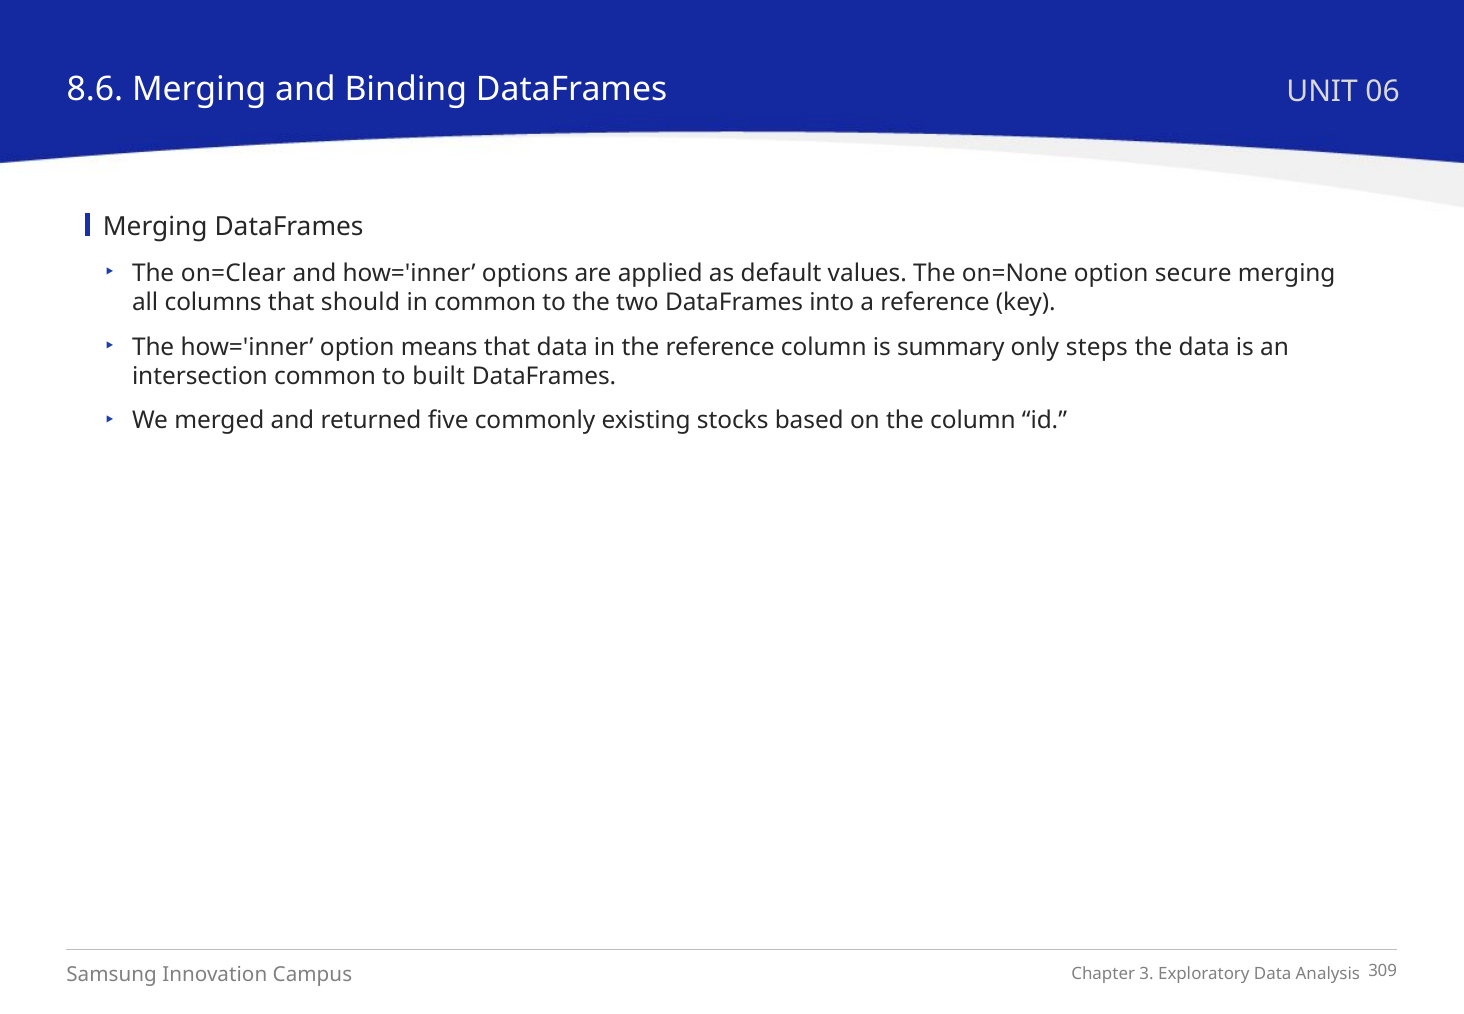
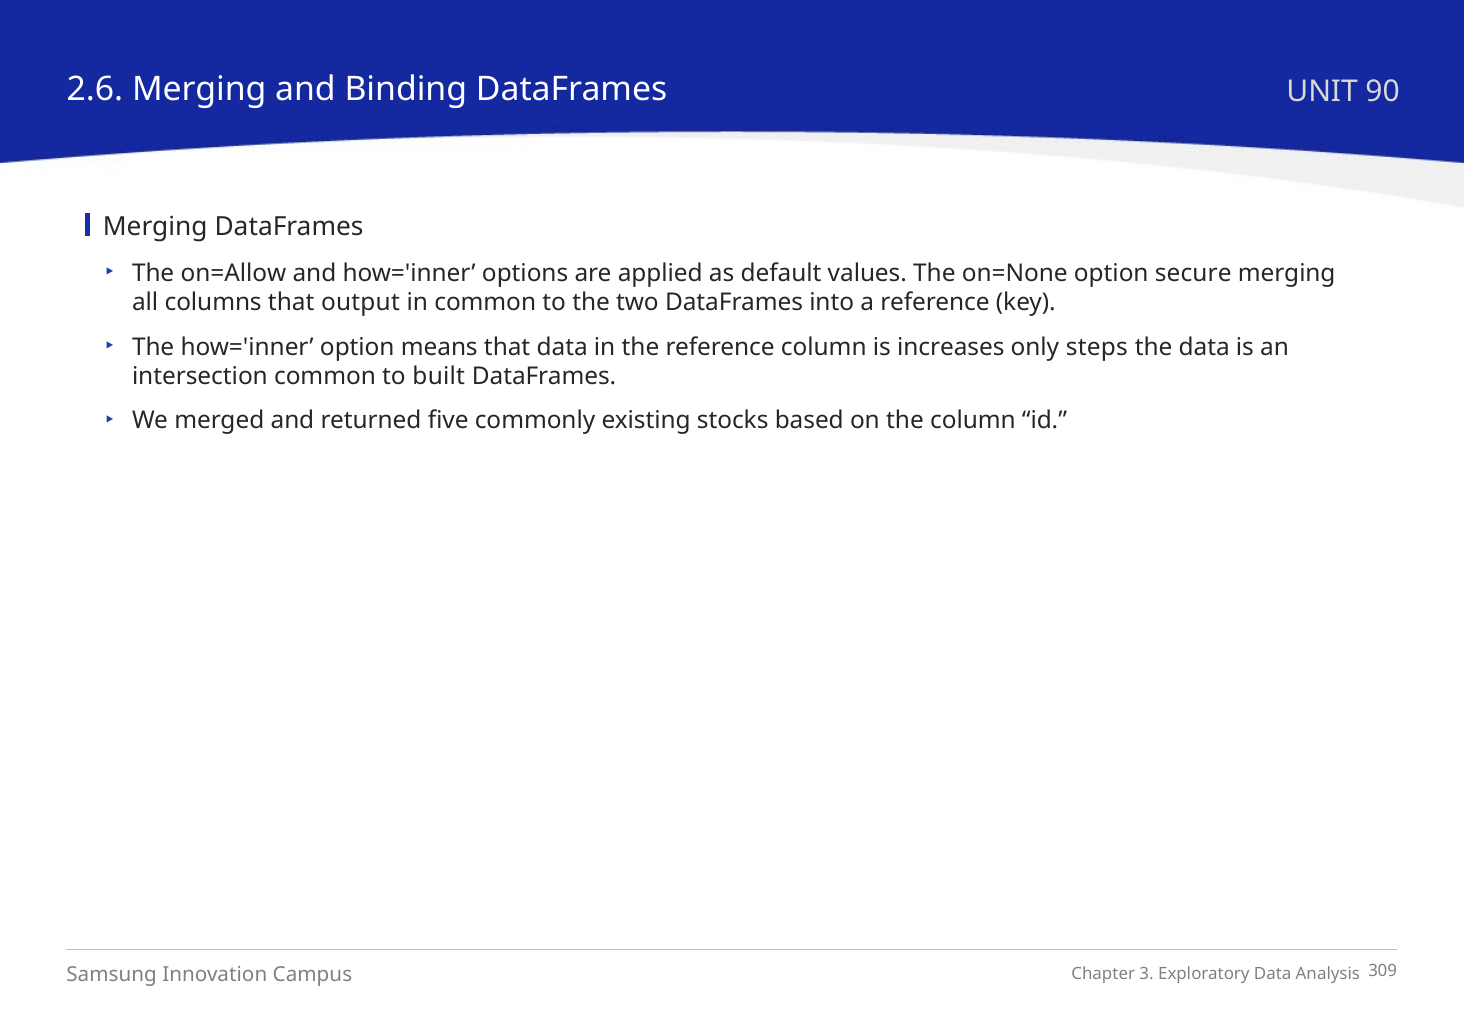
8.6: 8.6 -> 2.6 (95, 89)
06: 06 -> 90 (1383, 91)
on=Clear: on=Clear -> on=Allow (233, 273)
should: should -> output (360, 303)
summary: summary -> increases (951, 347)
